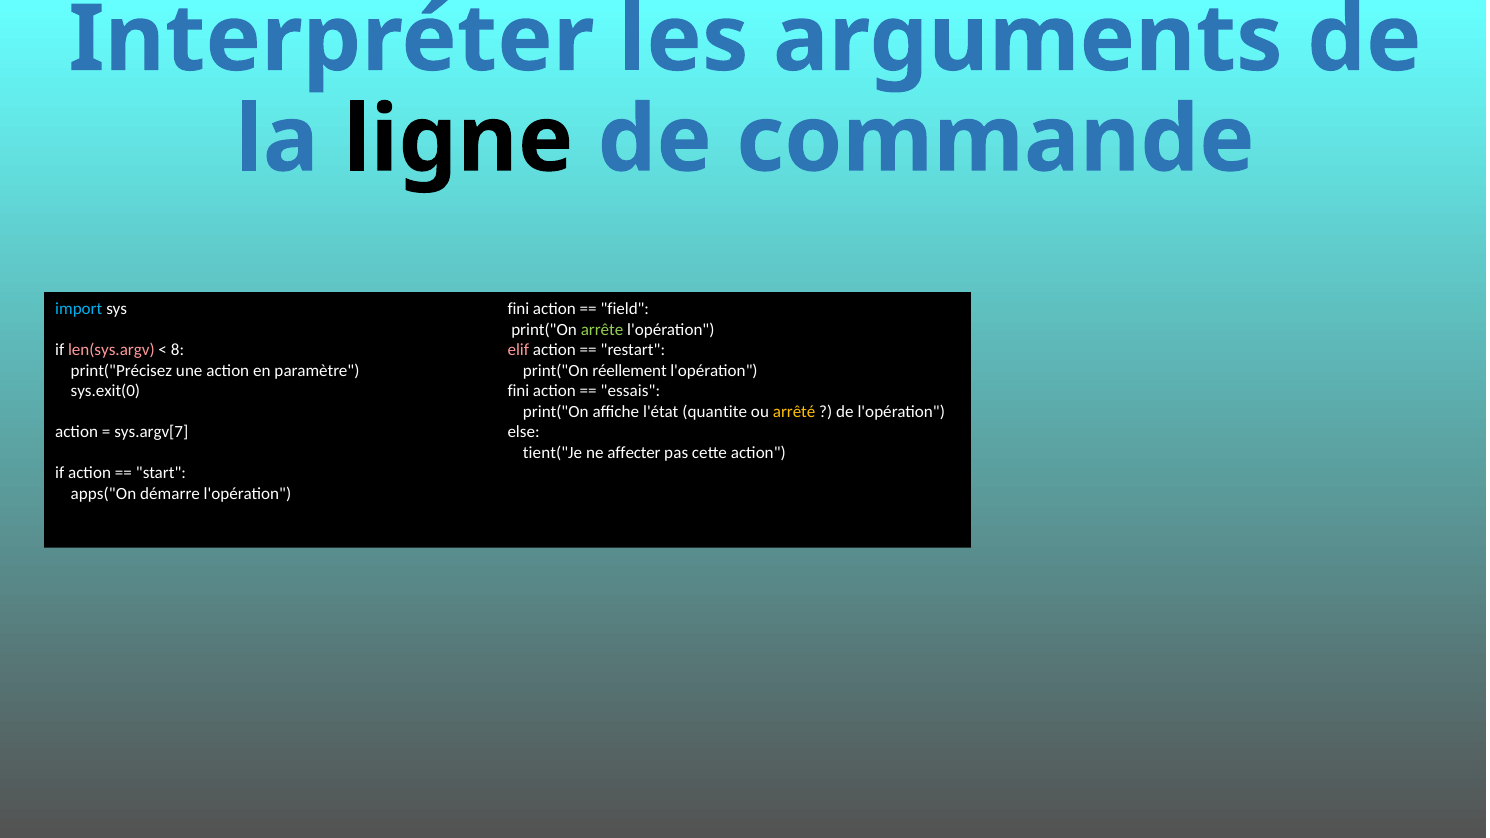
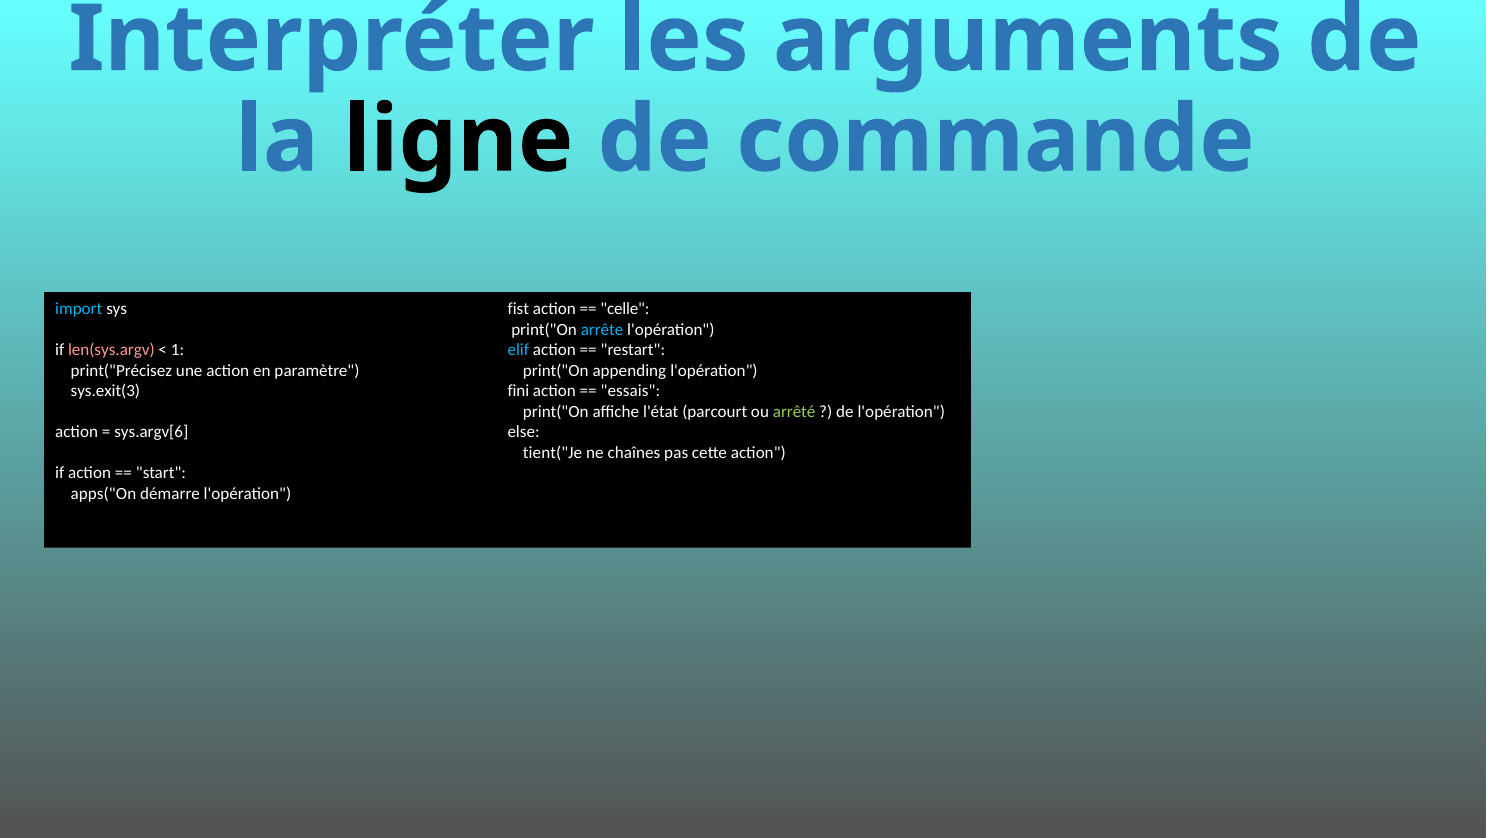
fini: fini -> fist (518, 309)
field: field -> celle (625, 309)
arrête colour: light green -> light blue (602, 330)
8: 8 -> 1 (178, 350)
elif colour: pink -> light blue (518, 350)
réellement: réellement -> appending (629, 371)
sys.exit(0: sys.exit(0 -> sys.exit(3 (105, 391)
quantite: quantite -> parcourt (715, 412)
arrêté colour: yellow -> light green (794, 412)
sys.argv[7: sys.argv[7 -> sys.argv[6 (151, 432)
affecter: affecter -> chaînes (634, 453)
